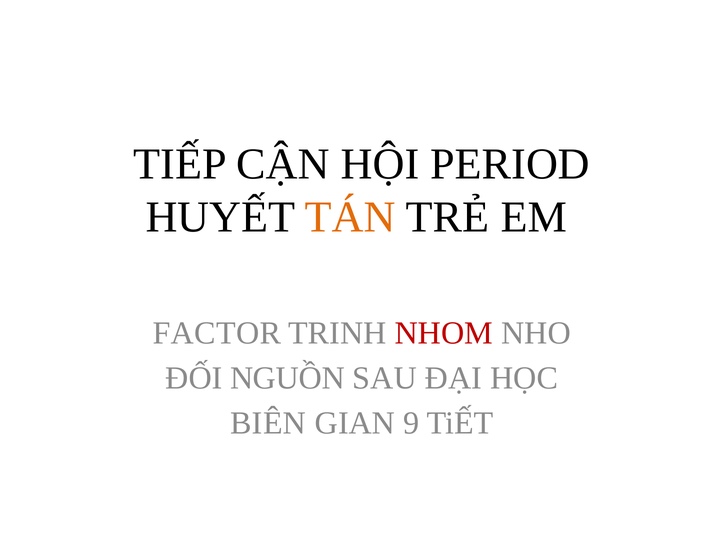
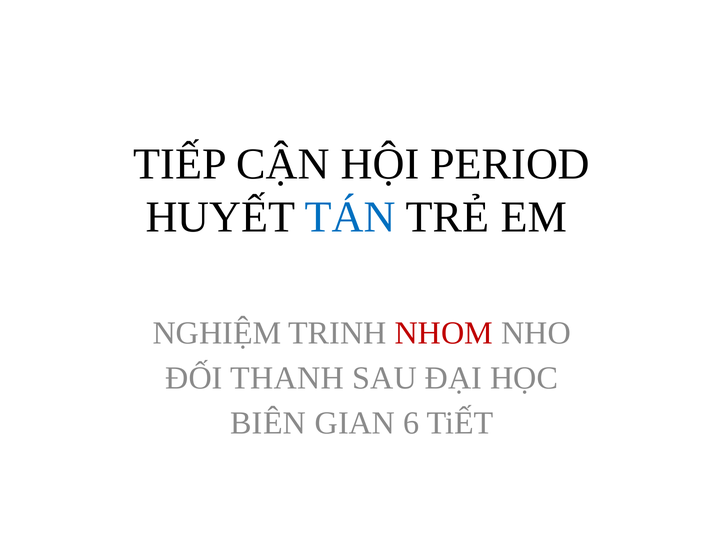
TÁN colour: orange -> blue (350, 217)
FACTOR: FACTOR -> NGHIỆM (217, 333)
NGUỒN: NGUỒN -> THANH (287, 378)
9: 9 -> 6 (411, 423)
